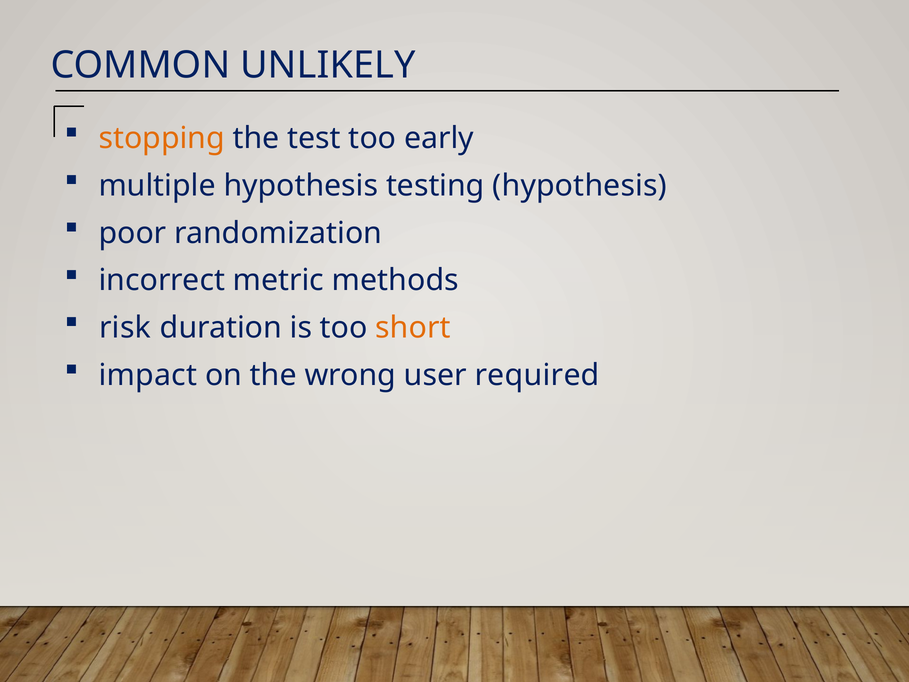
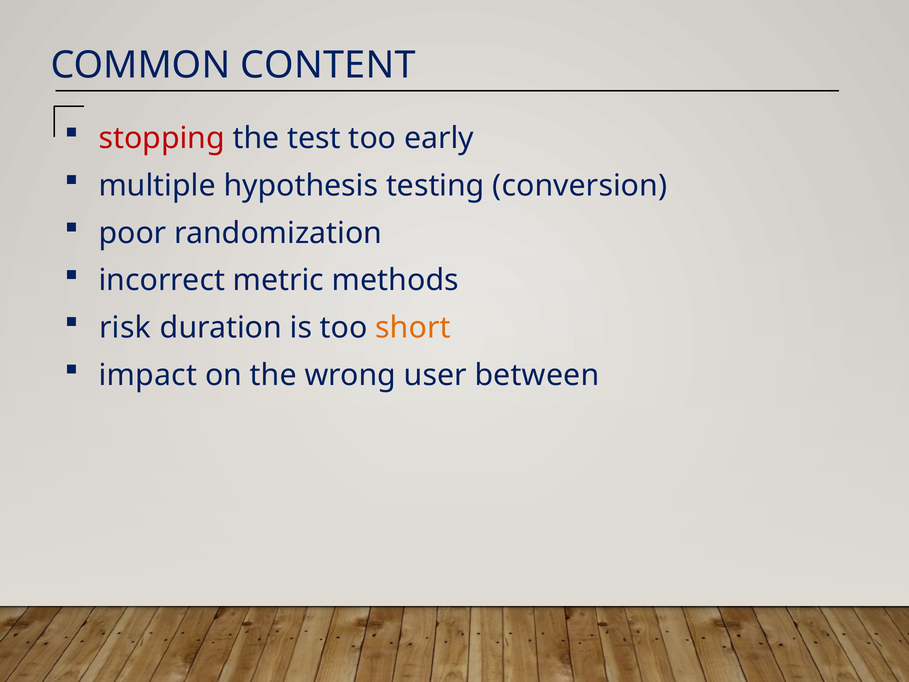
UNLIKELY: UNLIKELY -> CONTENT (328, 65)
stopping colour: orange -> red (162, 138)
testing hypothesis: hypothesis -> conversion (580, 186)
required: required -> between (537, 375)
